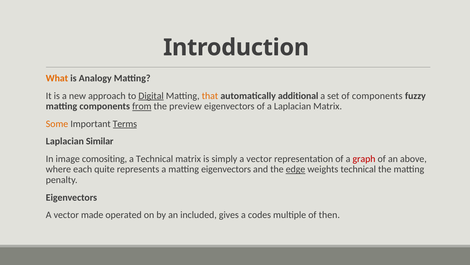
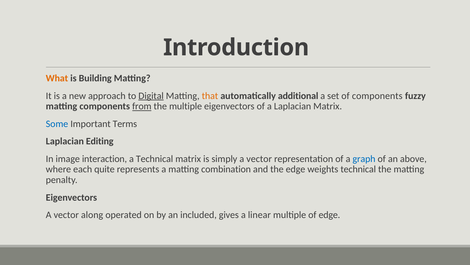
Analogy: Analogy -> Building (95, 78)
the preview: preview -> multiple (186, 106)
Some colour: orange -> blue (57, 124)
Terms underline: present -> none (125, 124)
Similar: Similar -> Editing (100, 141)
comositing: comositing -> interaction (104, 158)
graph colour: red -> blue (364, 158)
matting eigenvectors: eigenvectors -> combination (226, 169)
edge underline: present -> none (296, 169)
made: made -> along (92, 214)
codes: codes -> linear (259, 214)
of then: then -> edge (329, 214)
